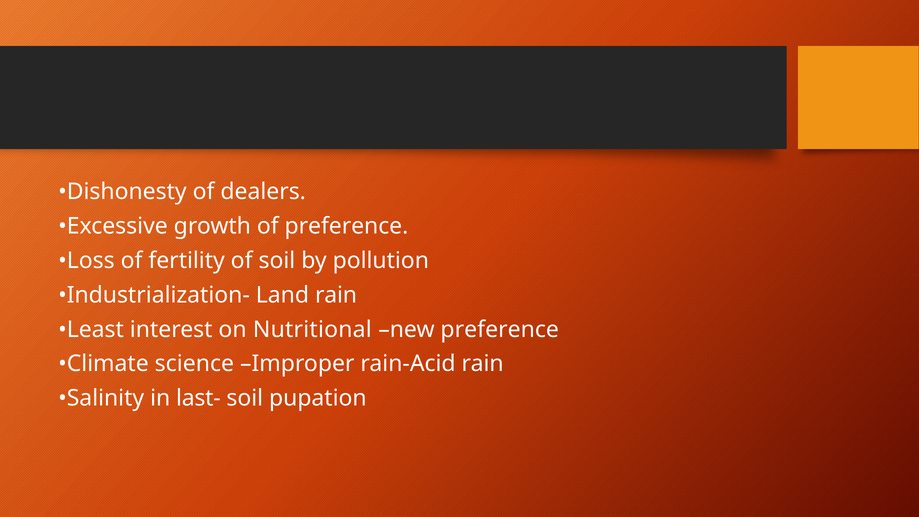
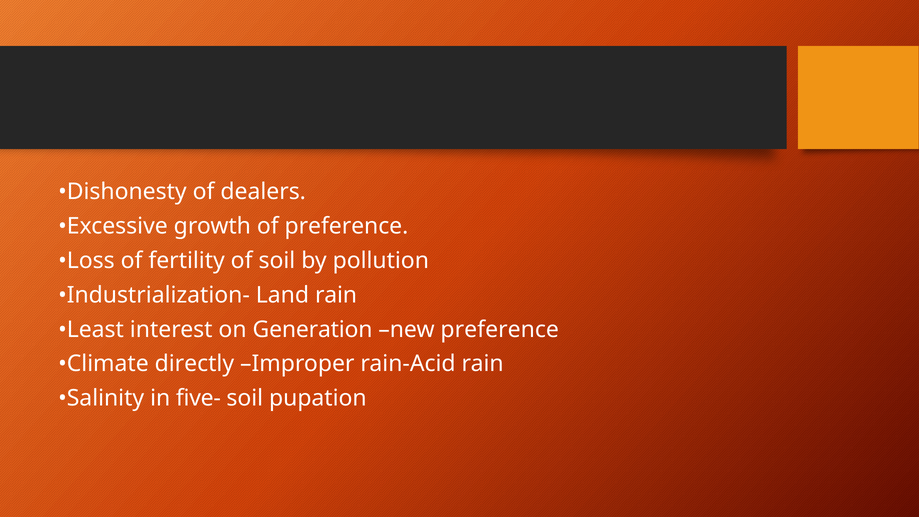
Nutritional: Nutritional -> Generation (313, 329)
science: science -> directly (194, 364)
last-: last- -> five- (198, 398)
